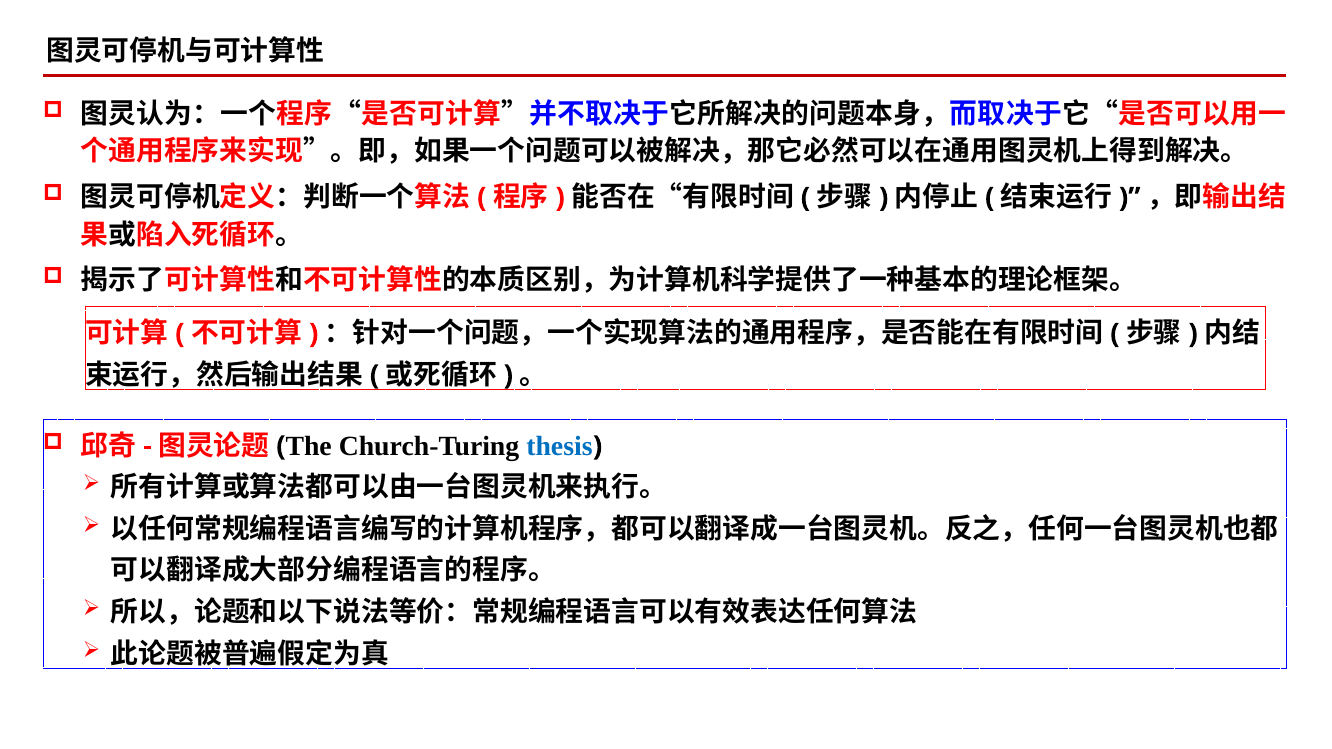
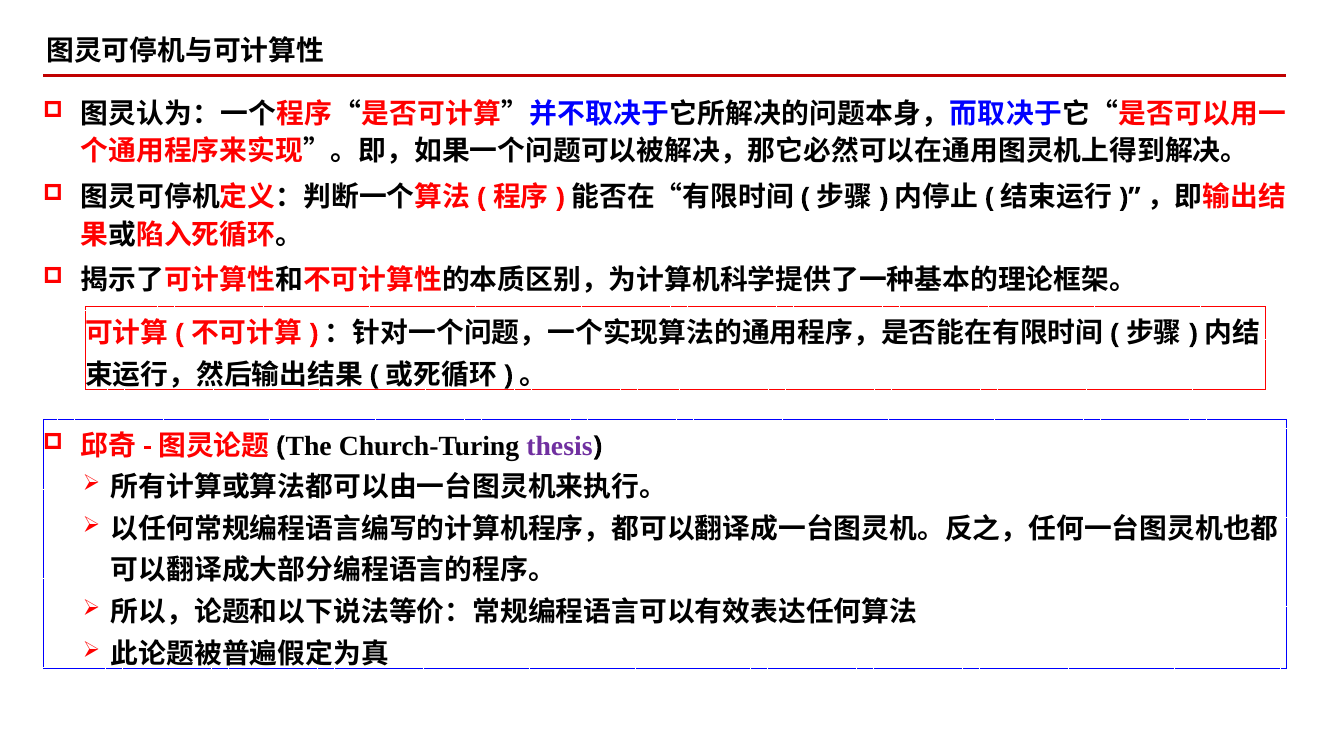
thesis colour: blue -> purple (559, 446)
